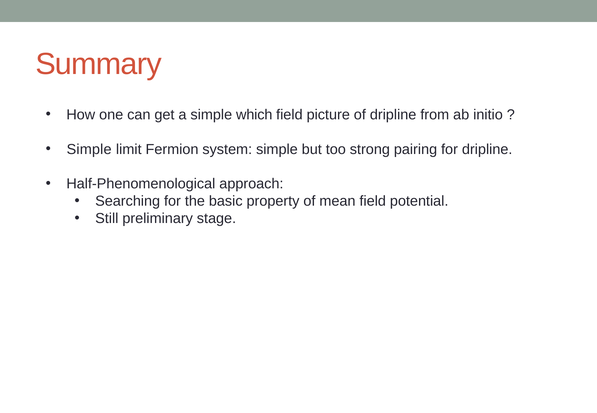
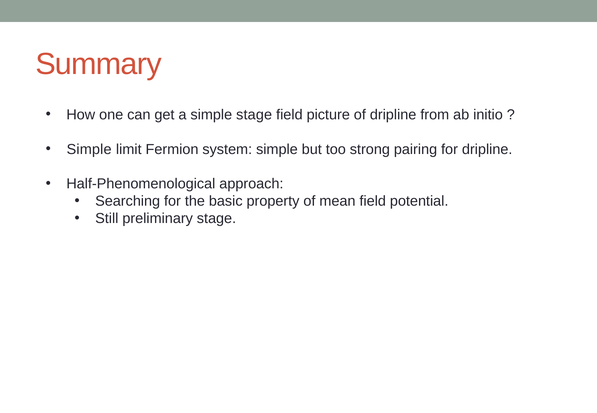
simple which: which -> stage (254, 115)
